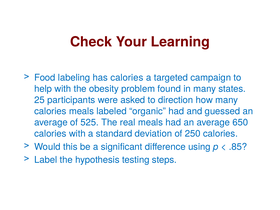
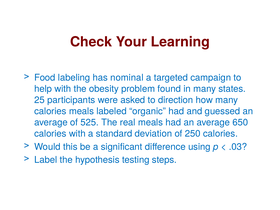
has calories: calories -> nominal (127, 78)
.85: .85 -> .03 (238, 147)
